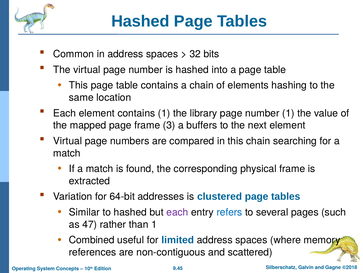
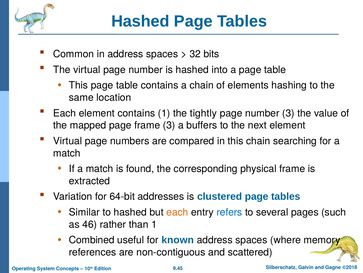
library: library -> tightly (203, 113)
number 1: 1 -> 3 (288, 113)
each colour: purple -> orange (177, 212)
47: 47 -> 46 (90, 224)
limited: limited -> known (178, 239)
